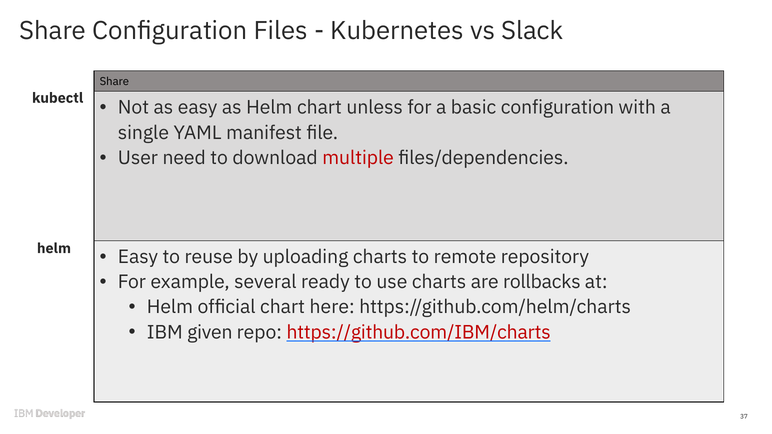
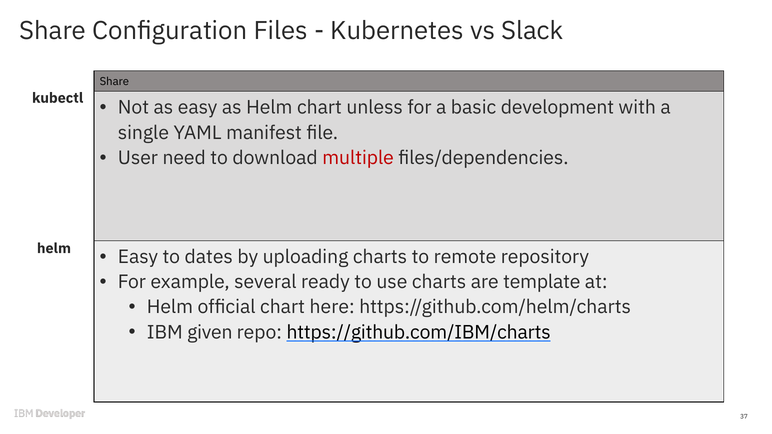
basic configuration: configuration -> development (557, 108)
reuse: reuse -> dates (209, 257)
rollbacks: rollbacks -> template (542, 282)
https://github.com/IBM/charts colour: red -> black (419, 332)
